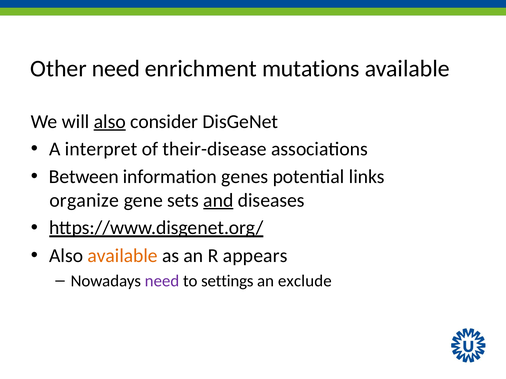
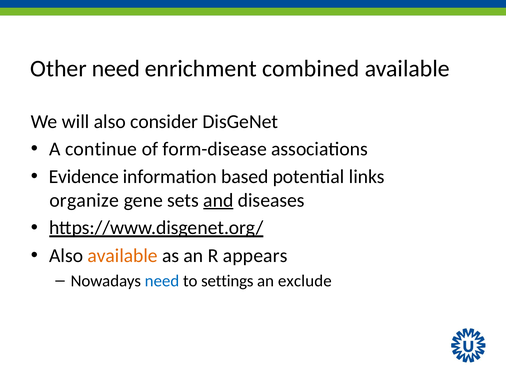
mutations: mutations -> combined (311, 69)
also underline: present -> none (110, 122)
interpret: interpret -> continue (101, 149)
their-disease: their-disease -> form-disease (215, 149)
Between: Between -> Evidence (84, 177)
genes: genes -> based (245, 177)
need colour: purple -> blue (162, 281)
